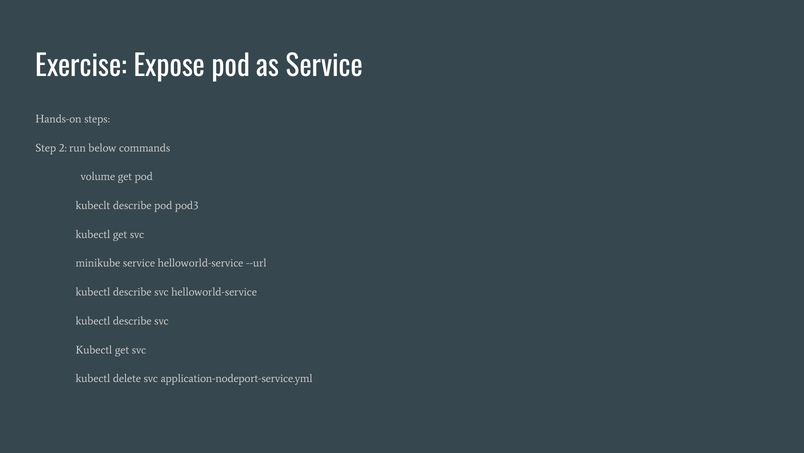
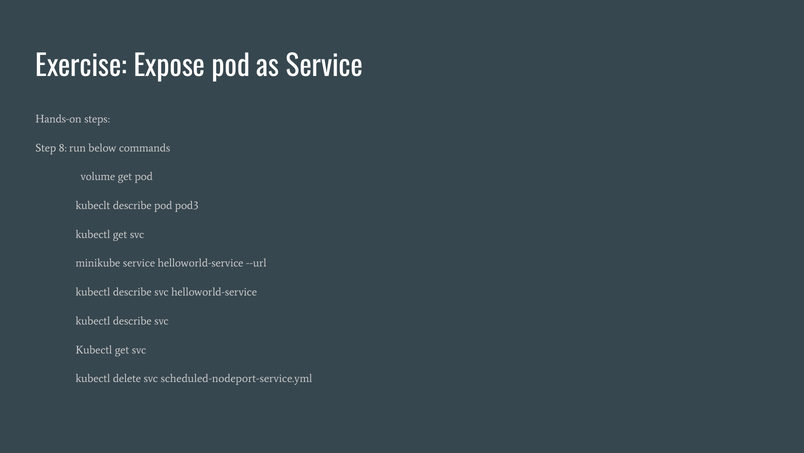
2: 2 -> 8 (63, 148)
application-nodeport-service.yml: application-nodeport-service.yml -> scheduled-nodeport-service.yml (236, 378)
